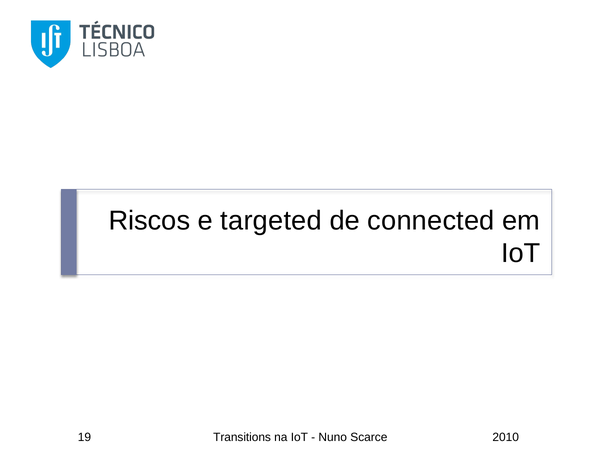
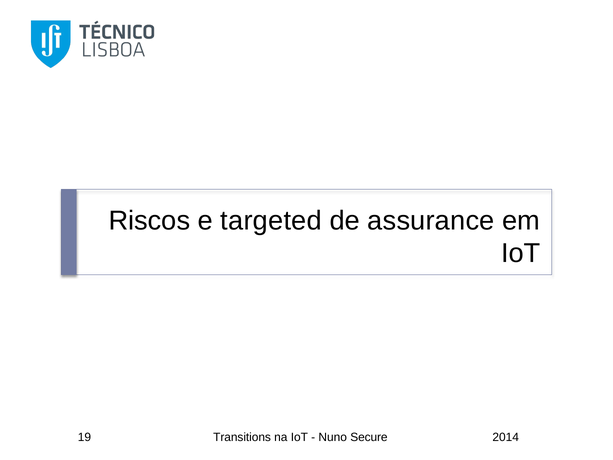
connected: connected -> assurance (431, 221)
Scarce: Scarce -> Secure (369, 437)
2010: 2010 -> 2014 (506, 437)
